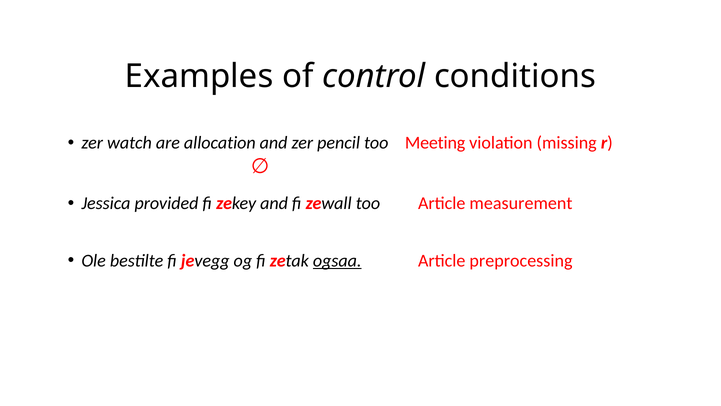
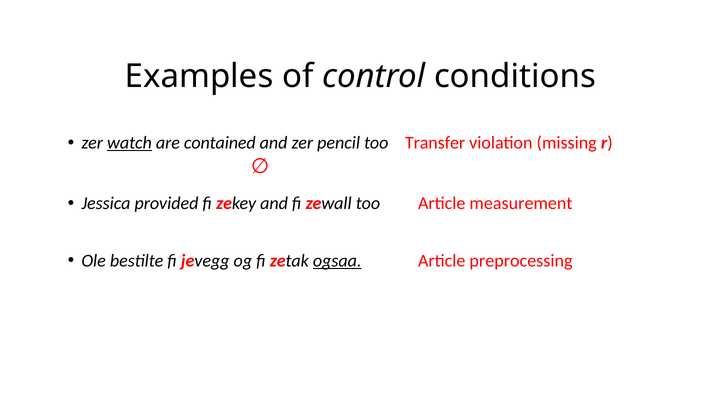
watch underline: none -> present (129, 143)
allocation: allocation -> contained (220, 143)
Meeting: Meeting -> Transfer (435, 143)
